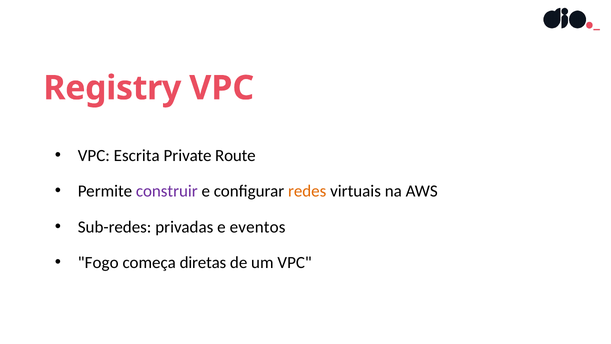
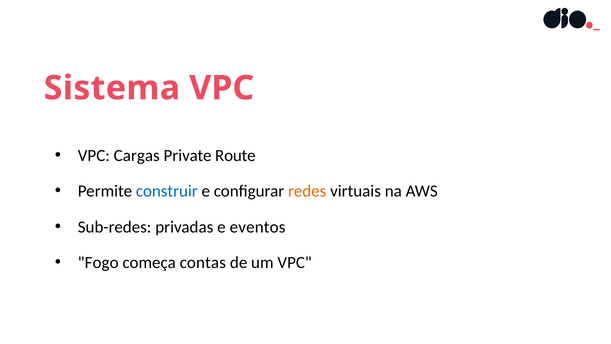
Registry: Registry -> Sistema (112, 88)
Escrita: Escrita -> Cargas (137, 155)
construir colour: purple -> blue (167, 191)
diretas: diretas -> contas (203, 262)
